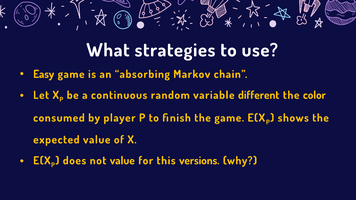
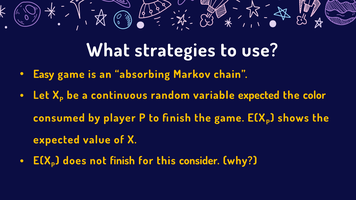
variable different: different -> expected (259, 95)
not value: value -> finish (122, 161)
versions: versions -> consider (199, 161)
